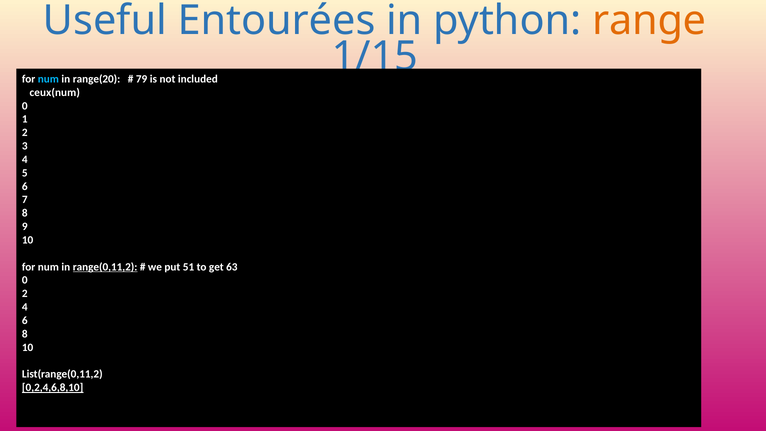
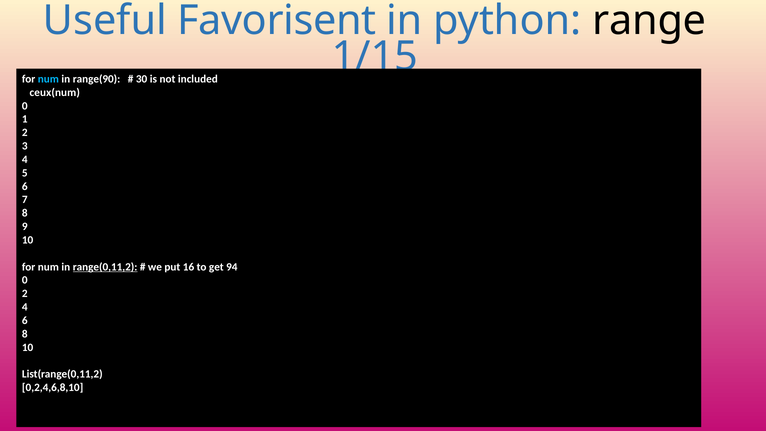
Entourées: Entourées -> Favorisent (277, 21)
range colour: orange -> black (649, 21)
range(20: range(20 -> range(90 (96, 79)
79: 79 -> 30 (142, 79)
51: 51 -> 16 (189, 267)
63: 63 -> 94 (232, 267)
0,2,4,6,8,10 underline: present -> none (53, 388)
